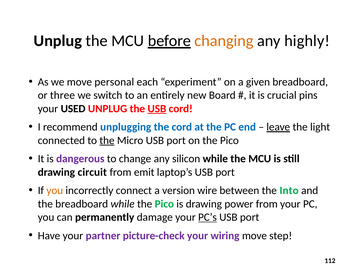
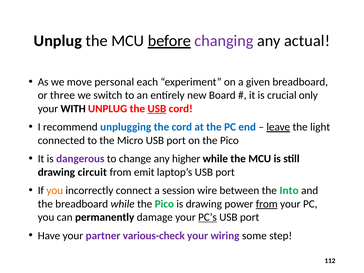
changing colour: orange -> purple (224, 41)
highly: highly -> actual (307, 41)
pins: pins -> only (308, 95)
USED: USED -> WITH (73, 109)
the underline: present -> none (107, 140)
silicon: silicon -> higher (186, 159)
version: version -> session (179, 191)
from underline: none -> present (267, 204)
picture-check: picture-check -> various-check (154, 236)
wiring move: move -> some (254, 236)
